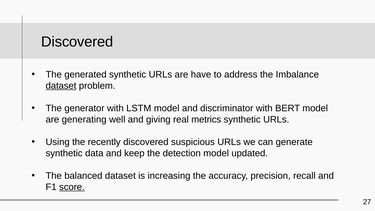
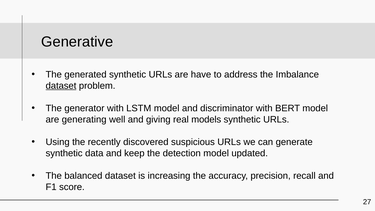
Discovered: Discovered -> Generative (77, 42)
metrics: metrics -> models (206, 119)
score underline: present -> none (72, 187)
